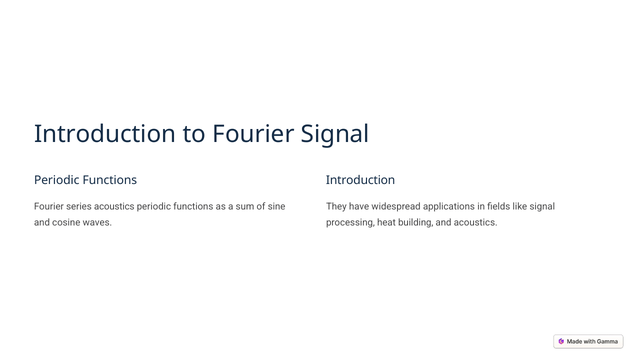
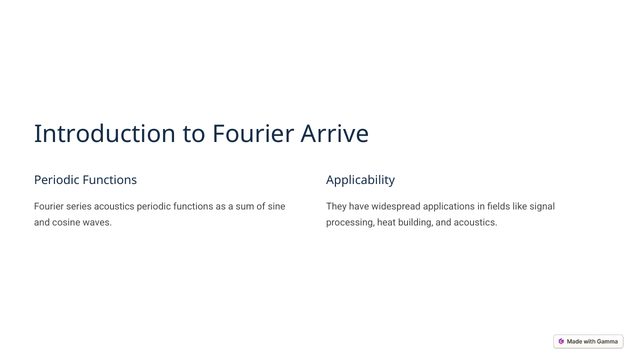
Fourier Signal: Signal -> Arrive (335, 134)
Introduction: Introduction -> Applicability (361, 180)
